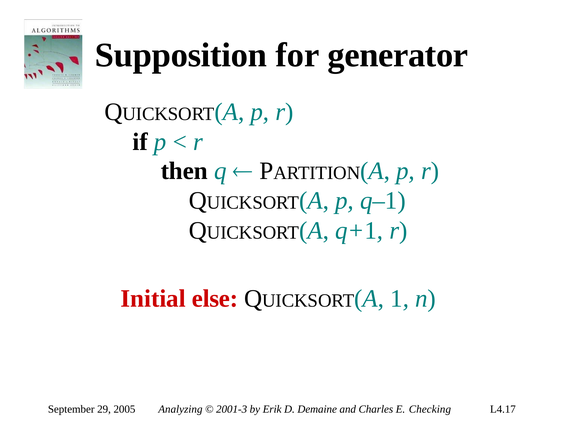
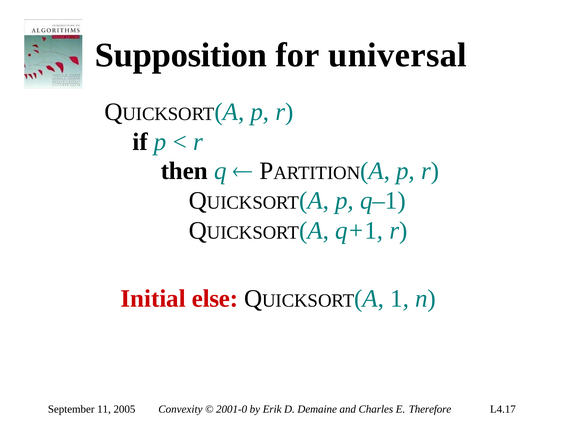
generator: generator -> universal (398, 55)
29: 29 -> 11 (104, 409)
Analyzing: Analyzing -> Convexity (180, 409)
2001-3: 2001-3 -> 2001-0 (232, 409)
Checking: Checking -> Therefore (430, 409)
